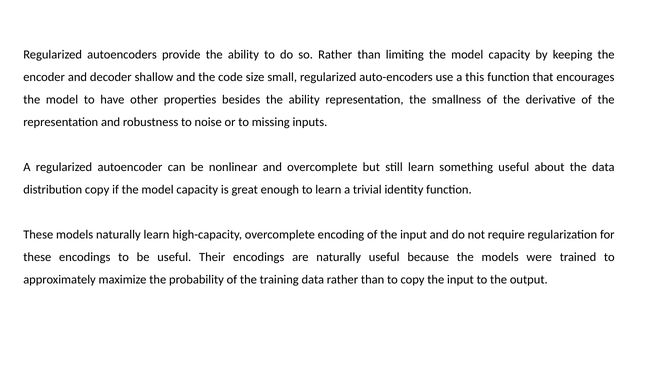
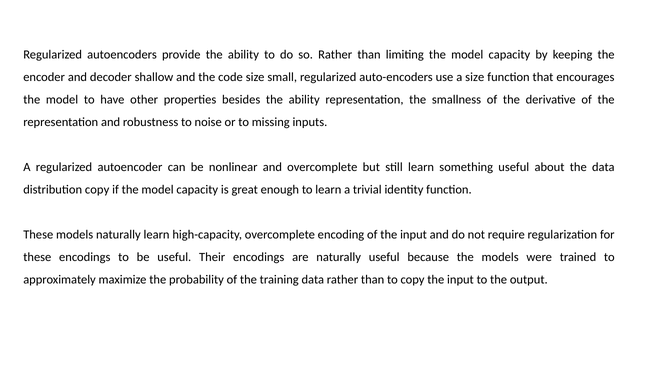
a this: this -> size (475, 77)
